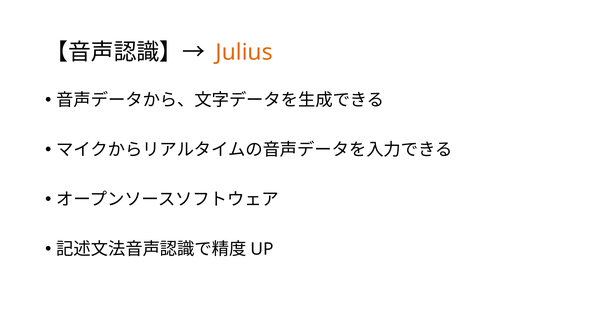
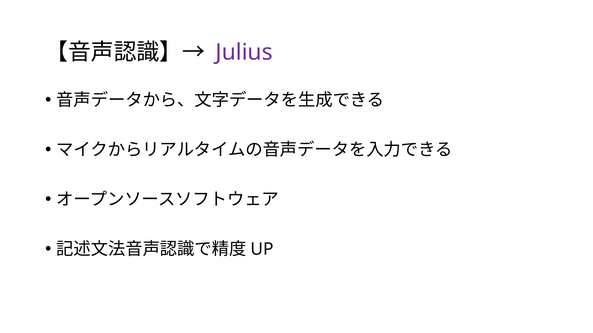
Julius colour: orange -> purple (244, 52)
